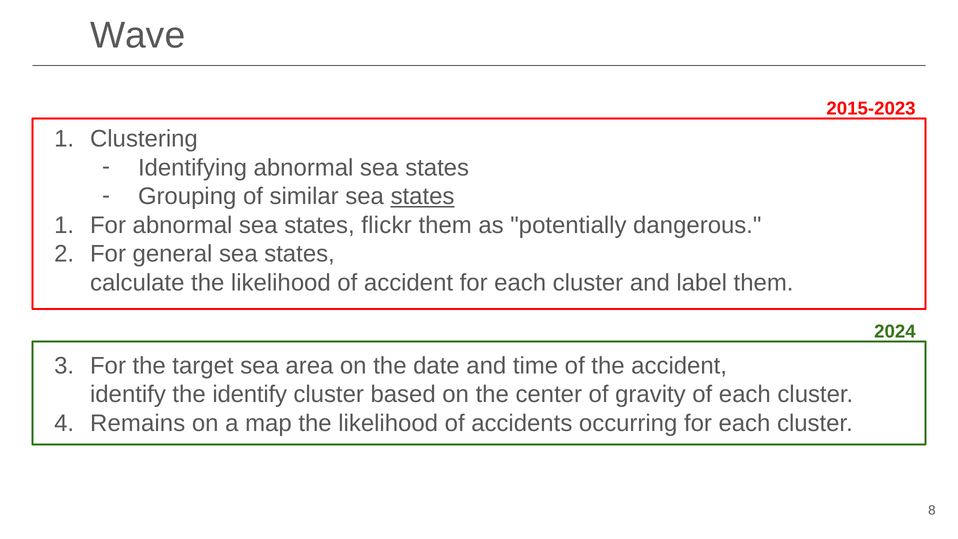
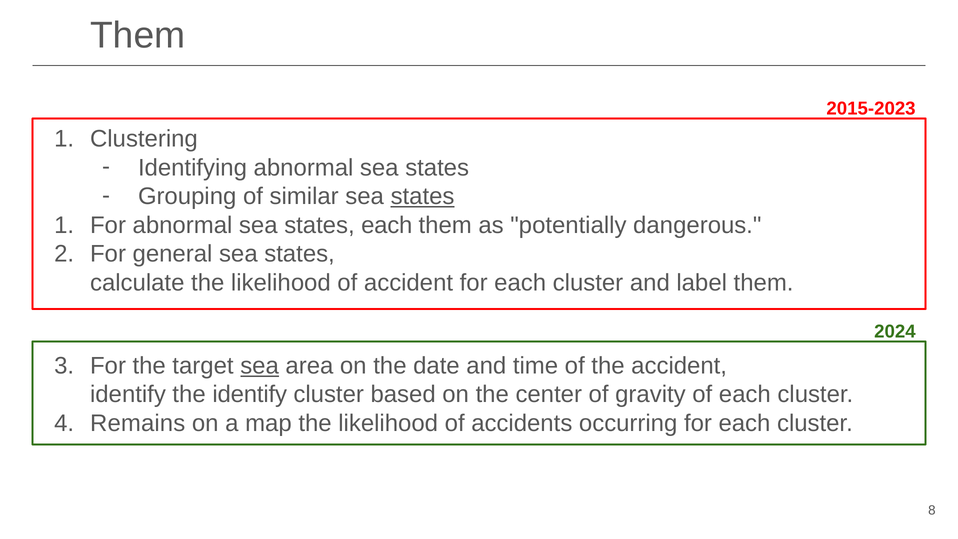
Wave: Wave -> Them (138, 35)
states flickr: flickr -> each (387, 225)
sea underline: none -> present (260, 366)
